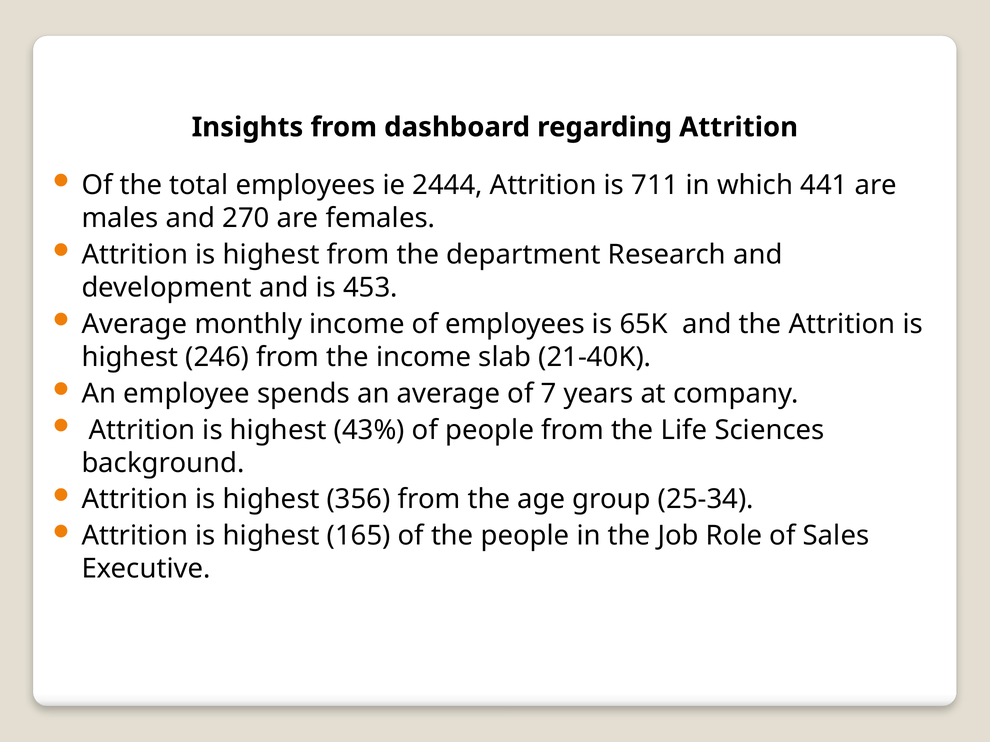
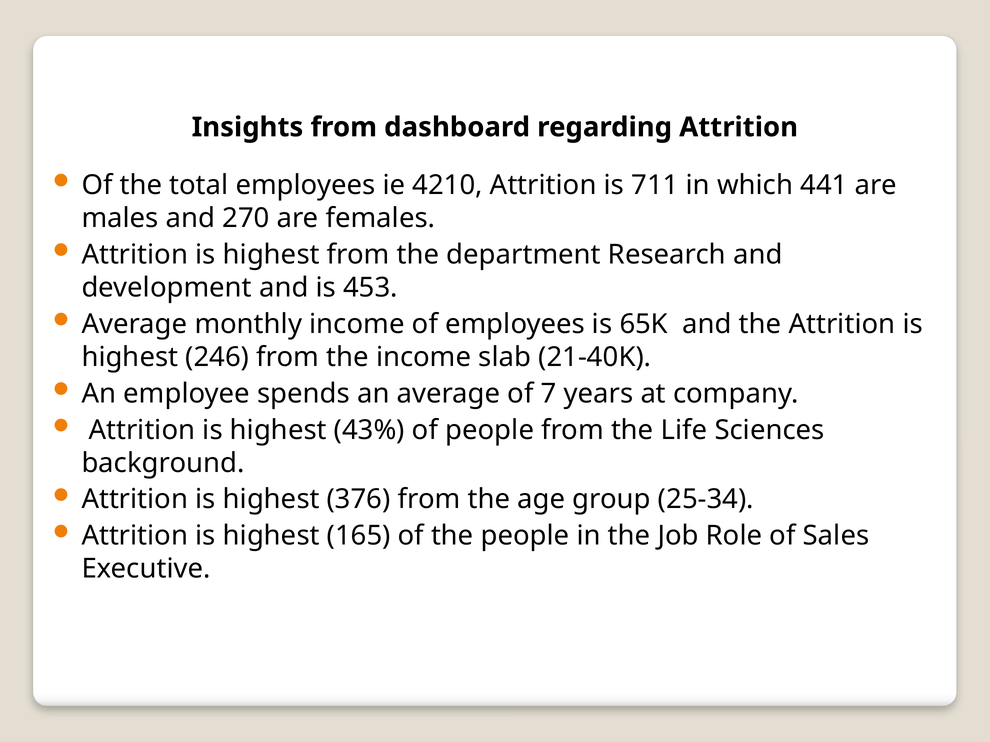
2444: 2444 -> 4210 (448, 185)
356: 356 -> 376 (359, 500)
